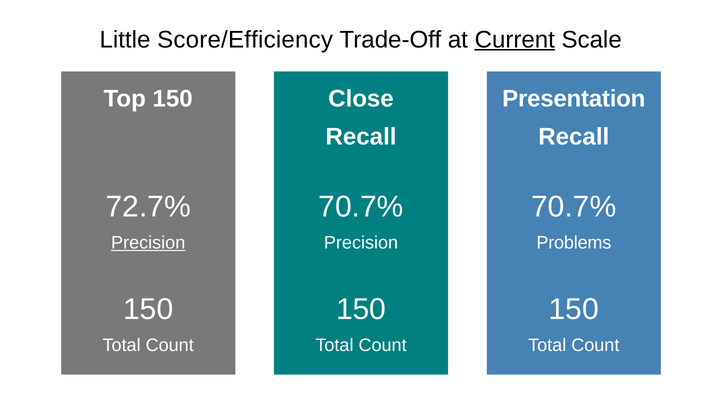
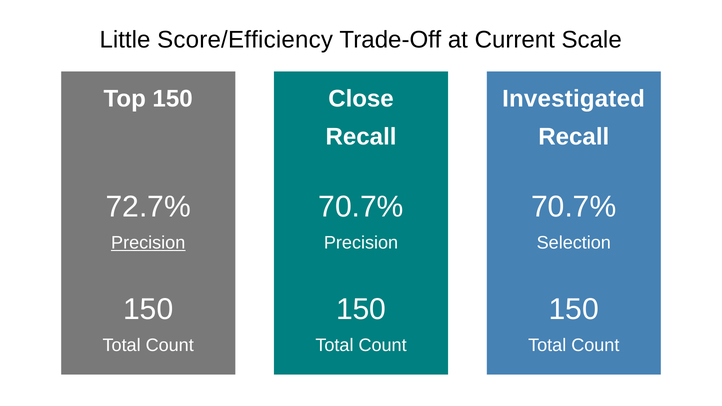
Current underline: present -> none (515, 40)
Presentation: Presentation -> Investigated (574, 99)
Problems: Problems -> Selection (574, 243)
